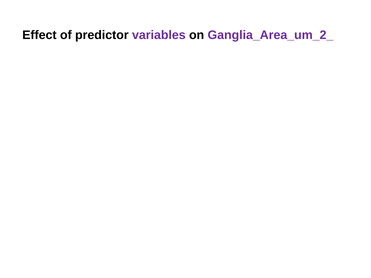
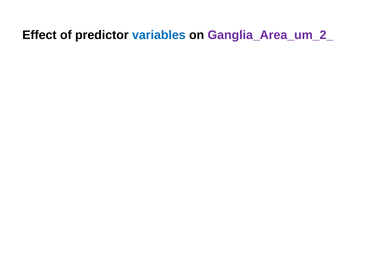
variables colour: purple -> blue (159, 35)
